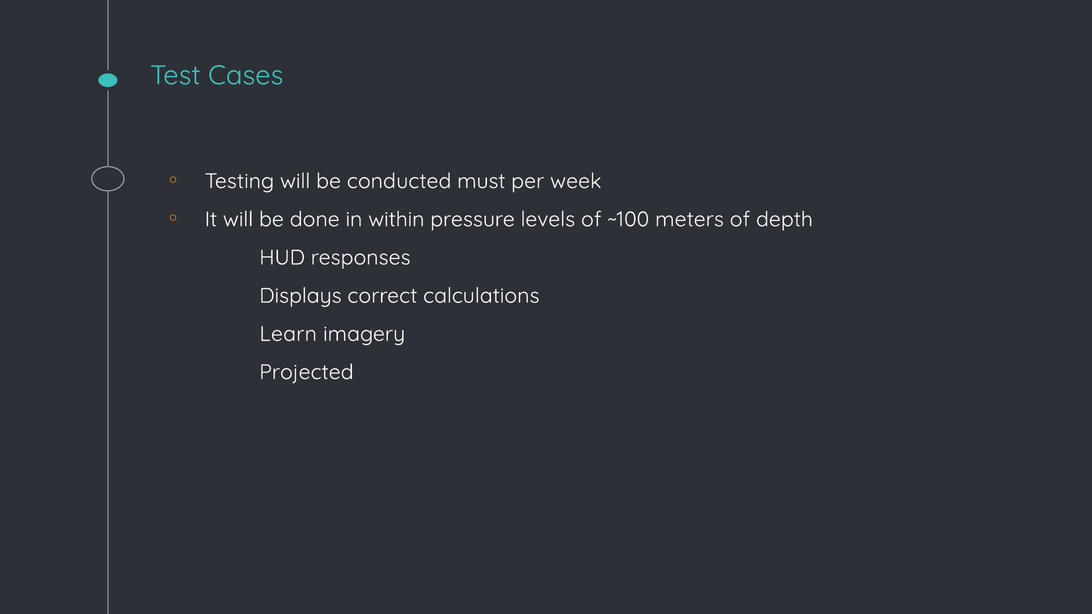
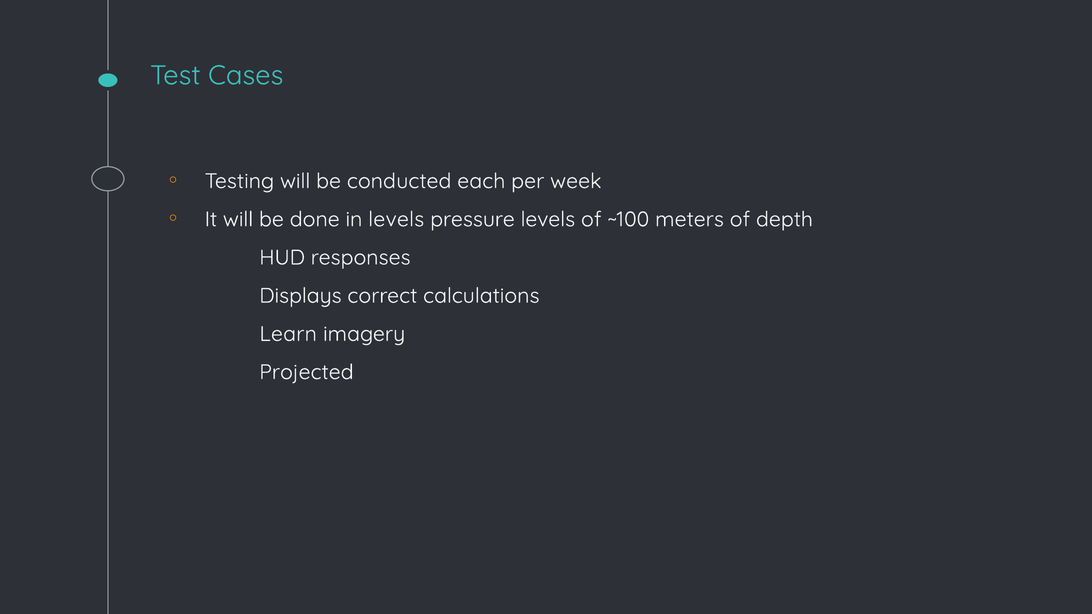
must: must -> each (481, 181)
in within: within -> levels (396, 219)
